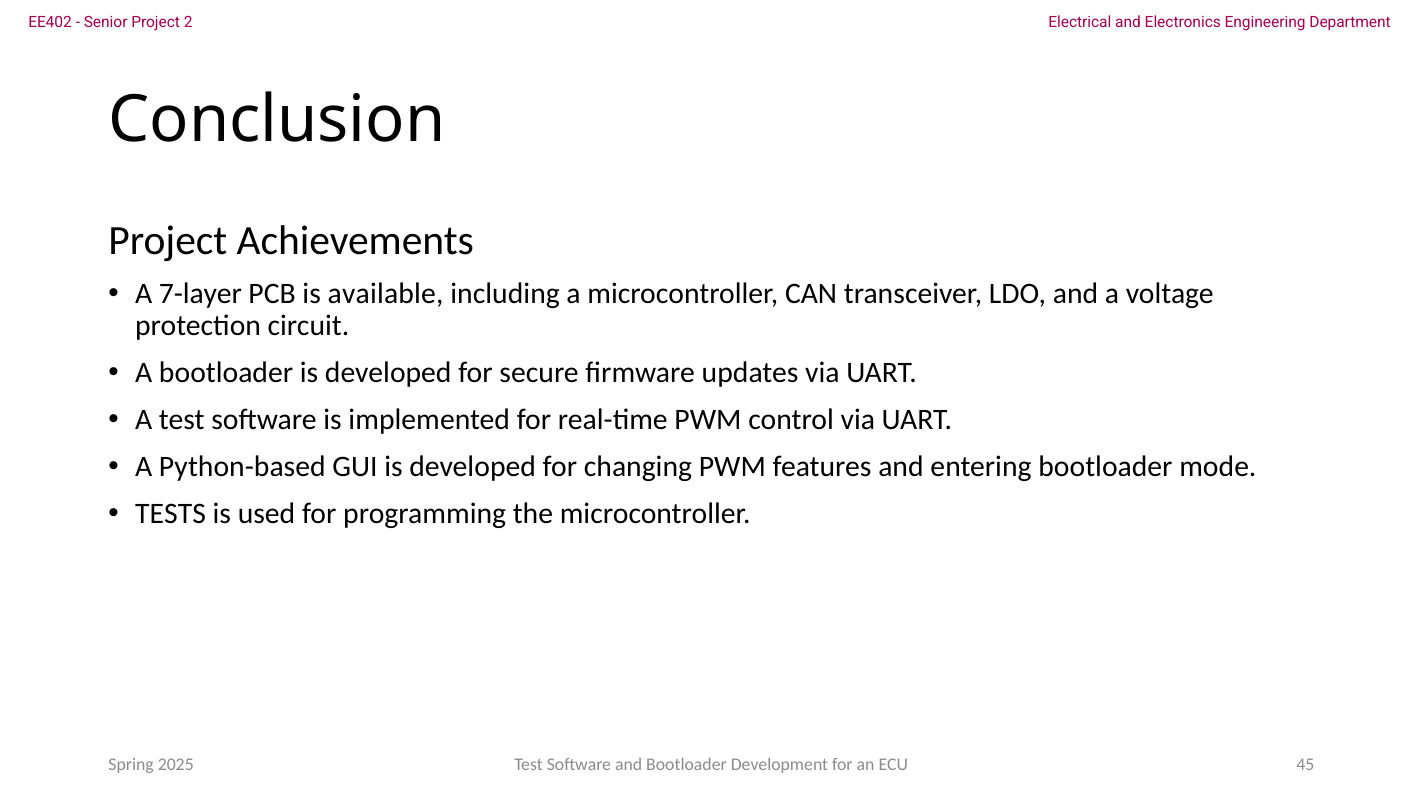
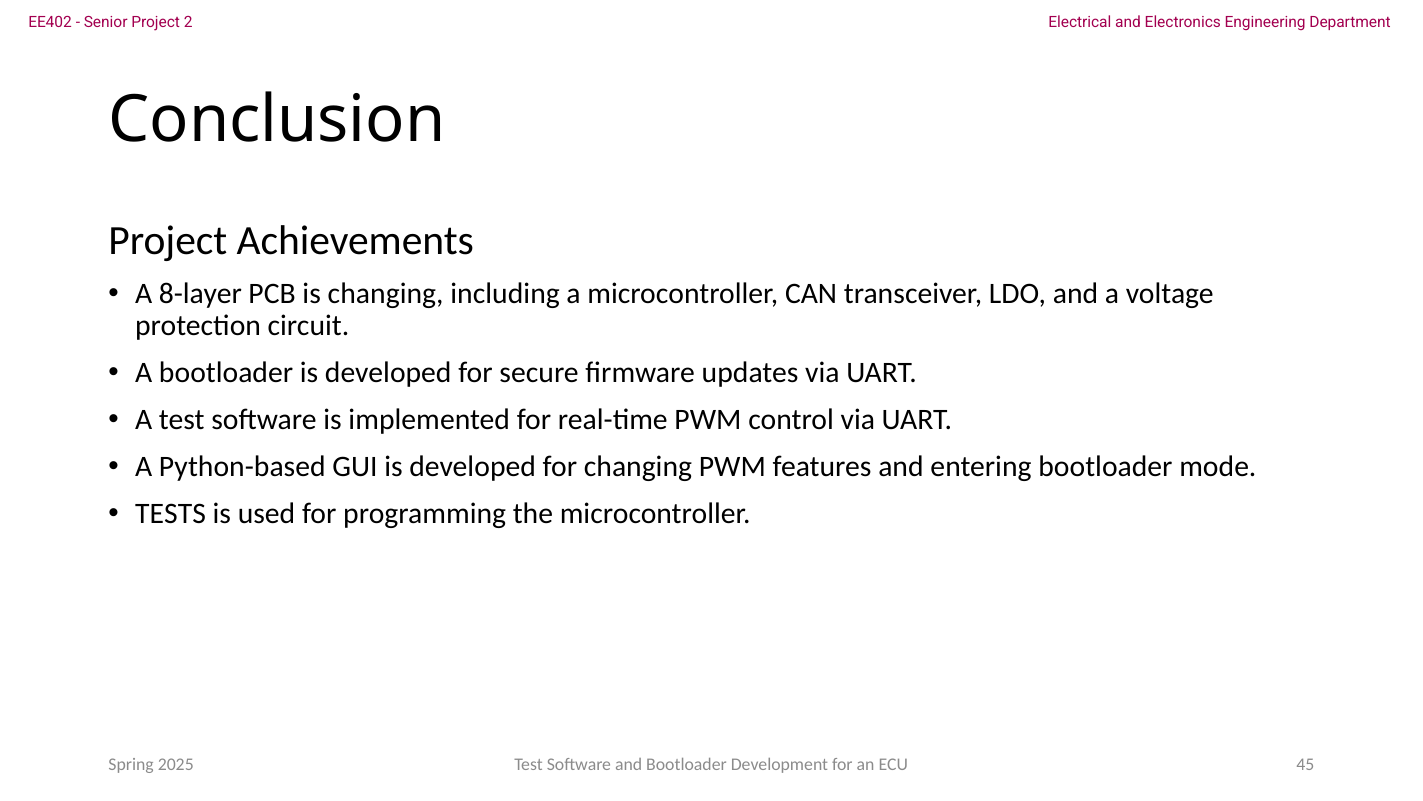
7-layer: 7-layer -> 8-layer (200, 294)
is available: available -> changing (386, 294)
